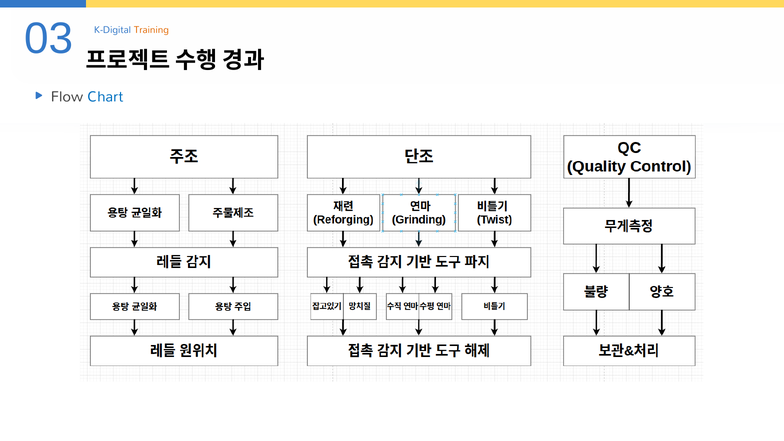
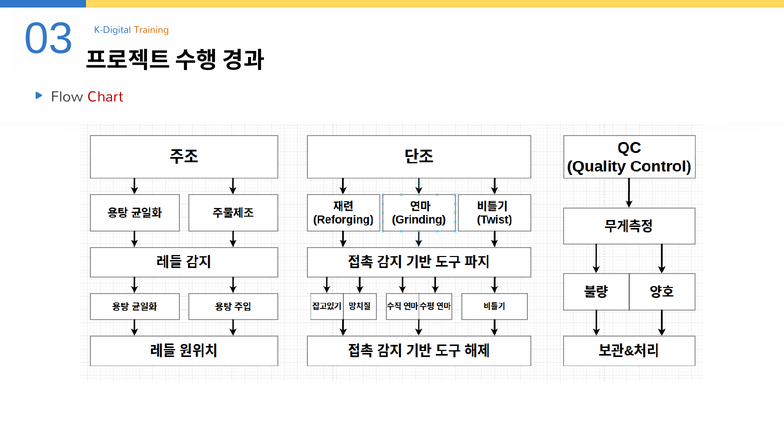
Chart colour: blue -> red (105, 97)
